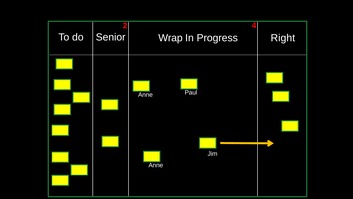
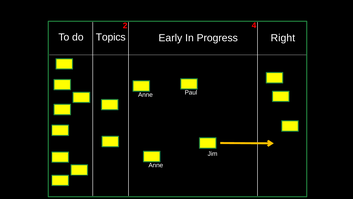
Senior: Senior -> Topics (111, 37)
Wrap: Wrap -> Early (170, 38)
